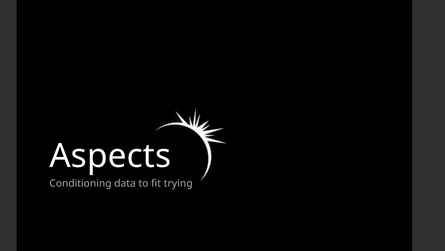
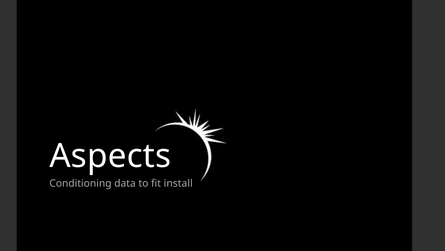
trying: trying -> install (178, 183)
